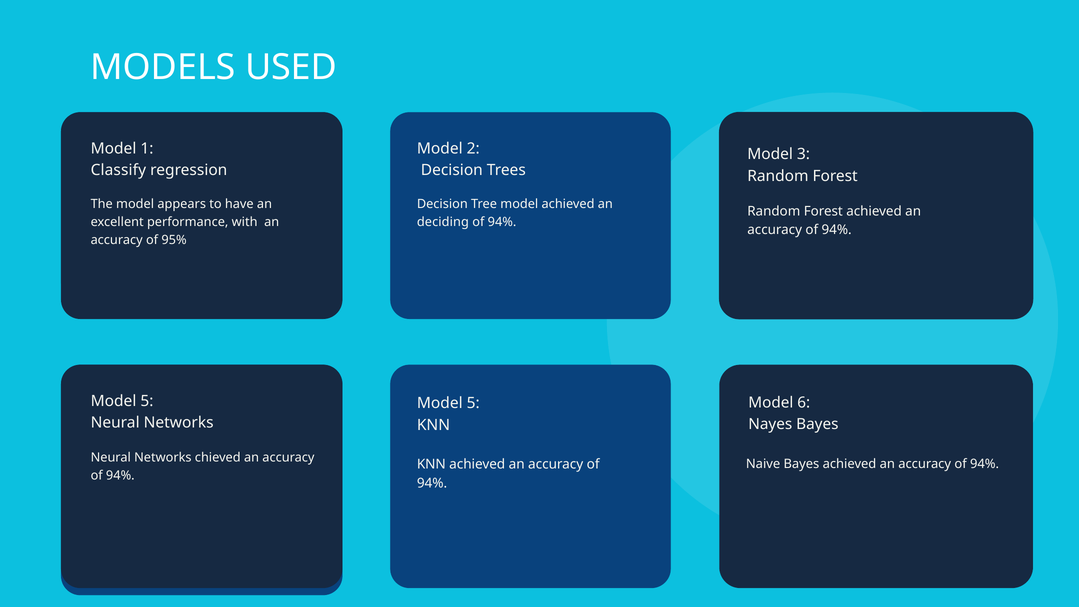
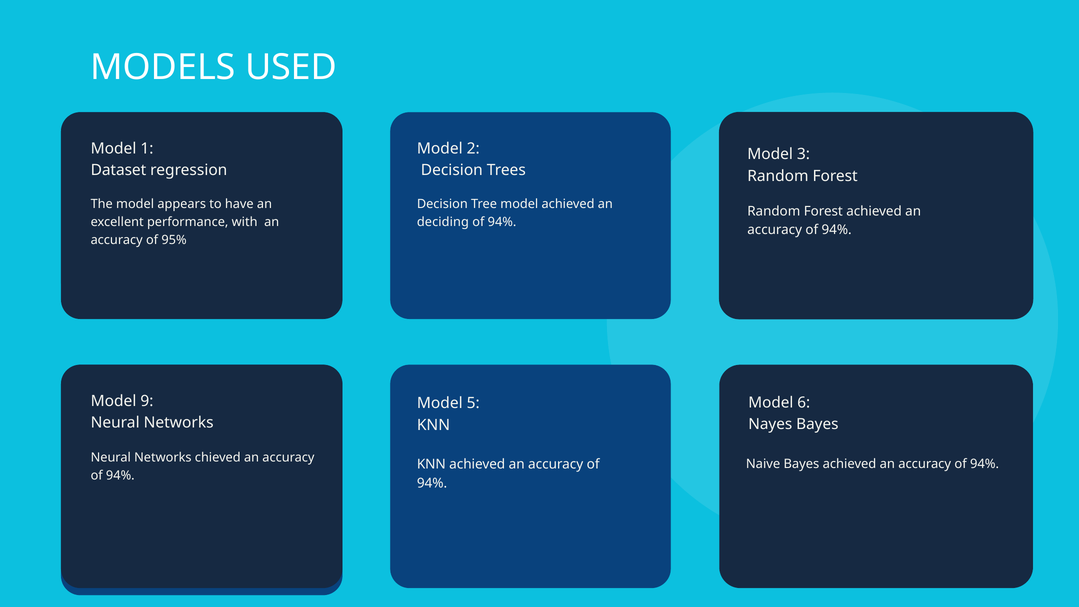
Classify: Classify -> Dataset (118, 170)
5: 5 -> 9 (147, 401)
